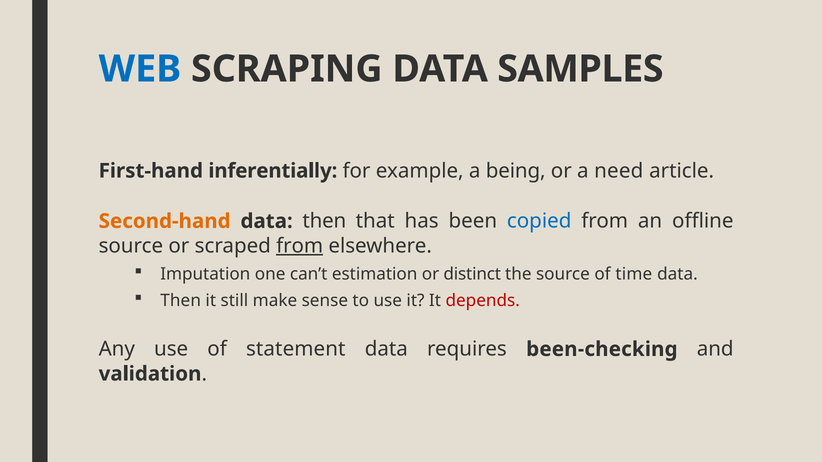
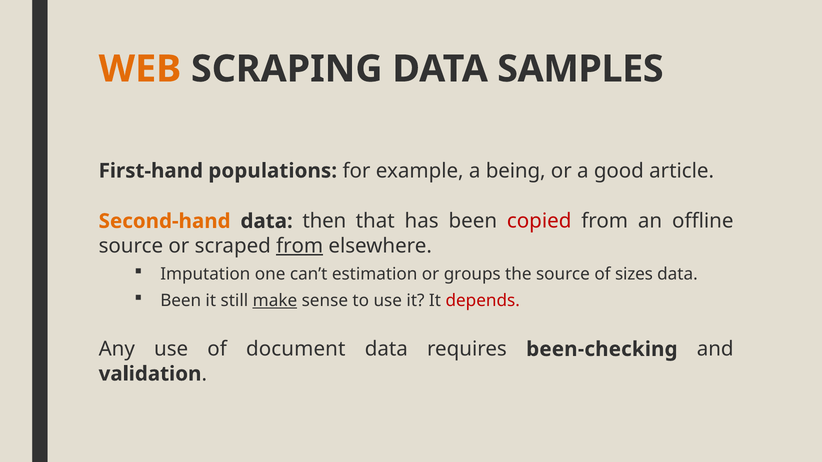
WEB colour: blue -> orange (140, 69)
inferentially: inferentially -> populations (273, 171)
need: need -> good (619, 171)
copied colour: blue -> red (539, 221)
distinct: distinct -> groups (472, 274)
time: time -> sizes (634, 274)
Then: Then -> Been (181, 301)
make underline: none -> present (275, 301)
statement: statement -> document (296, 349)
